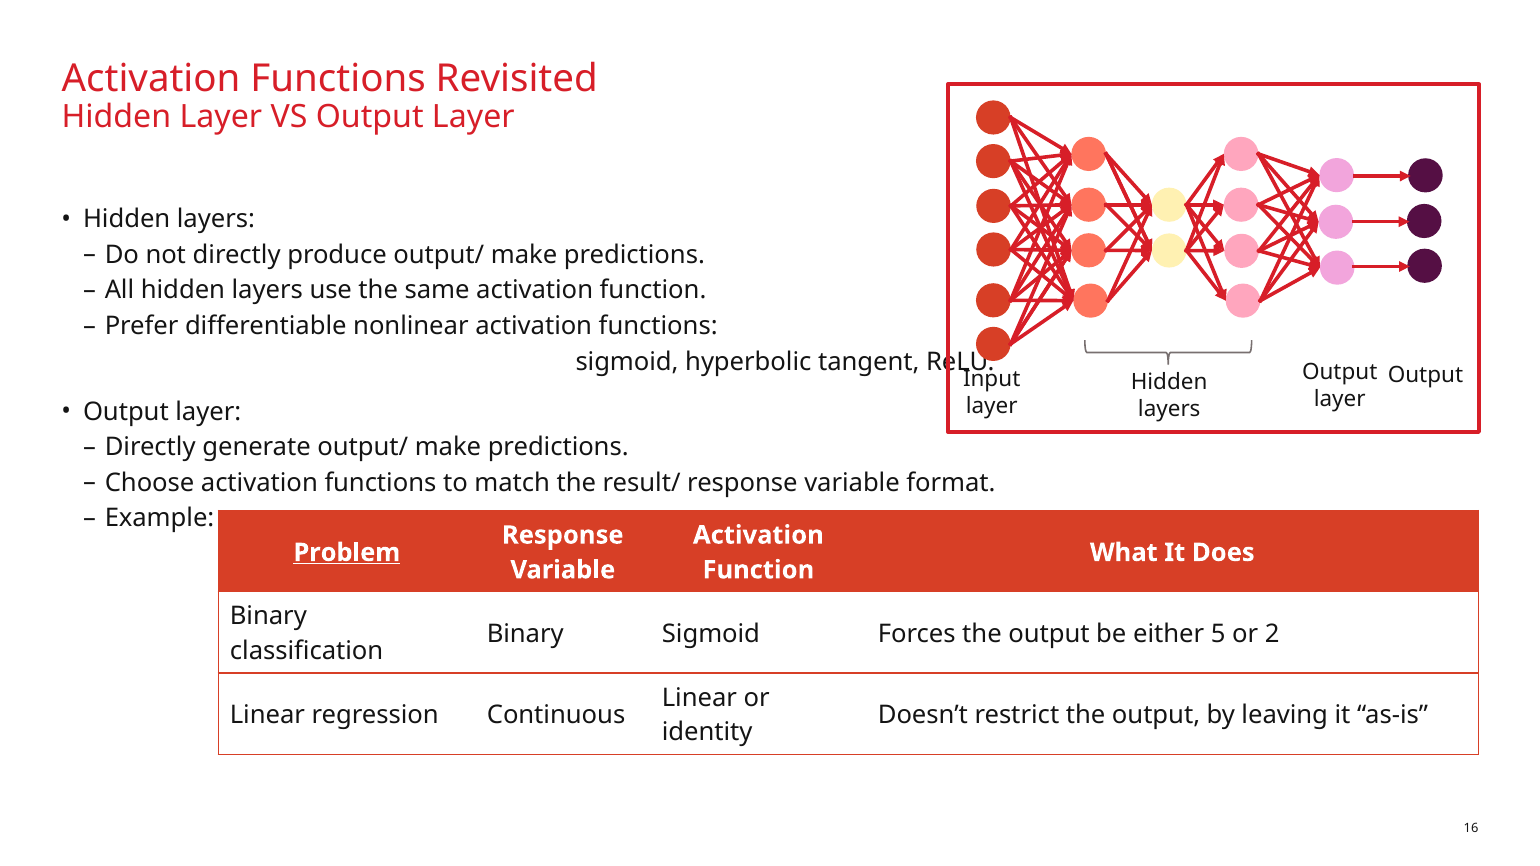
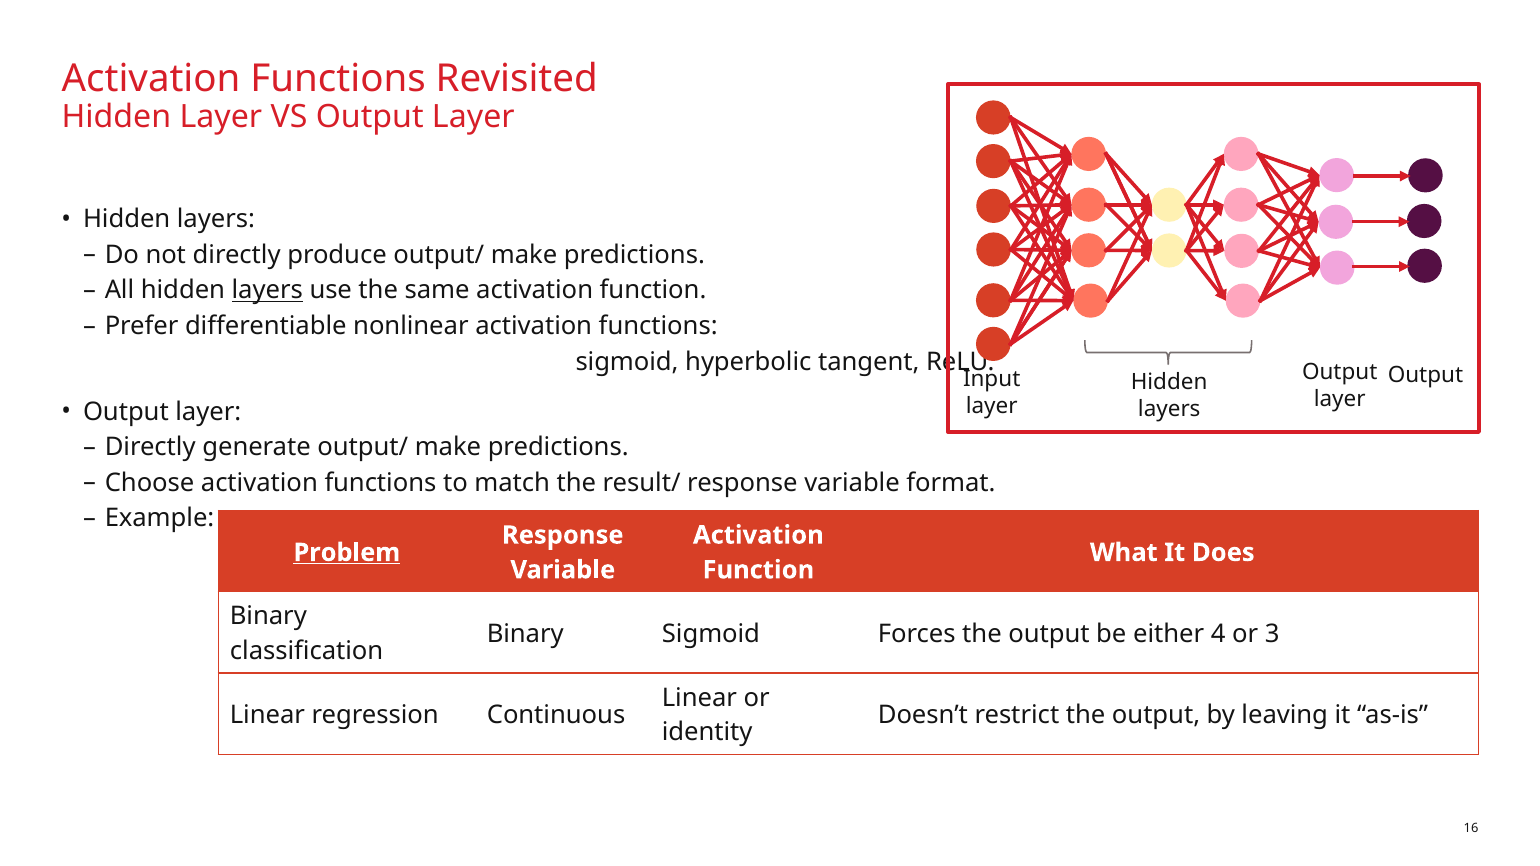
layers underline: none -> present (267, 291)
5: 5 -> 4 (1218, 634)
2: 2 -> 3 (1272, 634)
